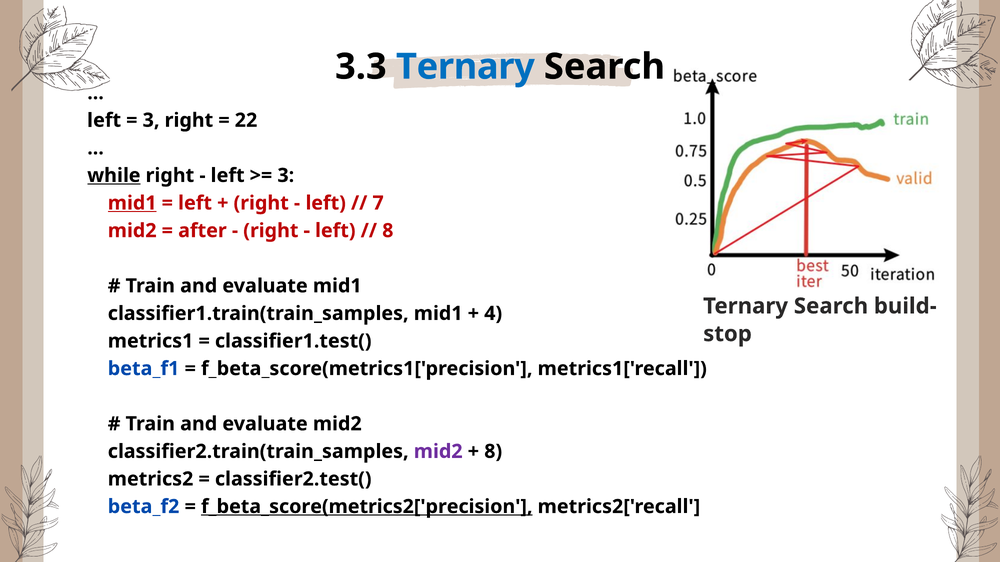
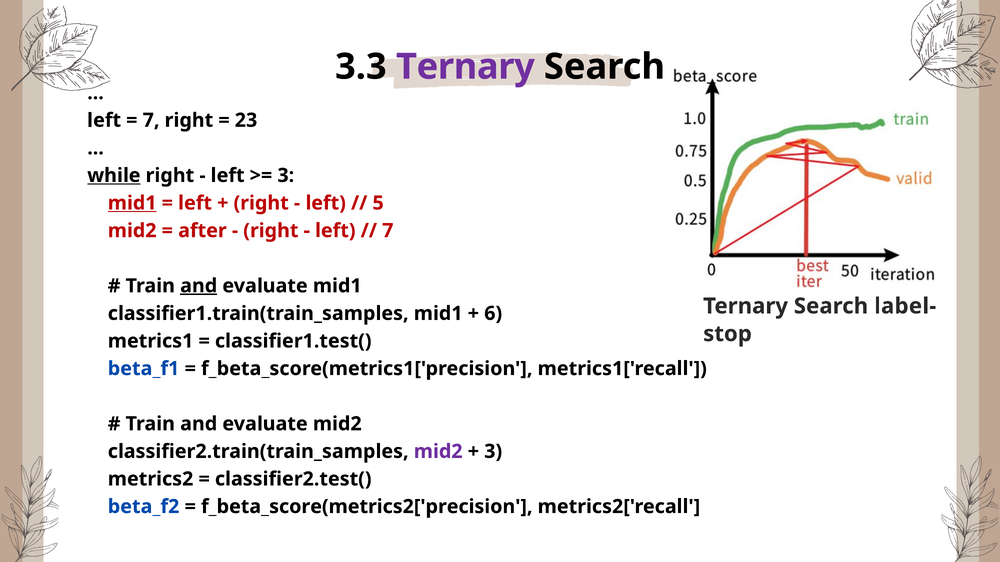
Ternary colour: blue -> purple (465, 67)
3: 3 -> 7 (151, 120)
22: 22 -> 23 (246, 120)
7: 7 -> 5 (378, 203)
8: 8 -> 7 (388, 231)
and underline: none -> present (199, 286)
build-: build- -> label- (905, 306)
4: 4 -> 6 (493, 314)
8: 8 -> 3 (493, 452)
f_beta_score(metrics2['precision underline: present -> none (367, 507)
